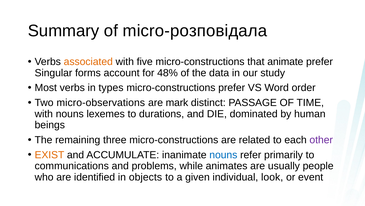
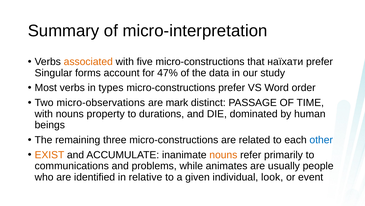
micro-розповідала: micro-розповідала -> micro-interpretation (195, 31)
animate: animate -> наїхати (285, 62)
48%: 48% -> 47% (168, 73)
lexemes: lexemes -> property (106, 114)
other colour: purple -> blue (321, 140)
nouns colour: blue -> orange (223, 154)
objects: objects -> relative (146, 177)
